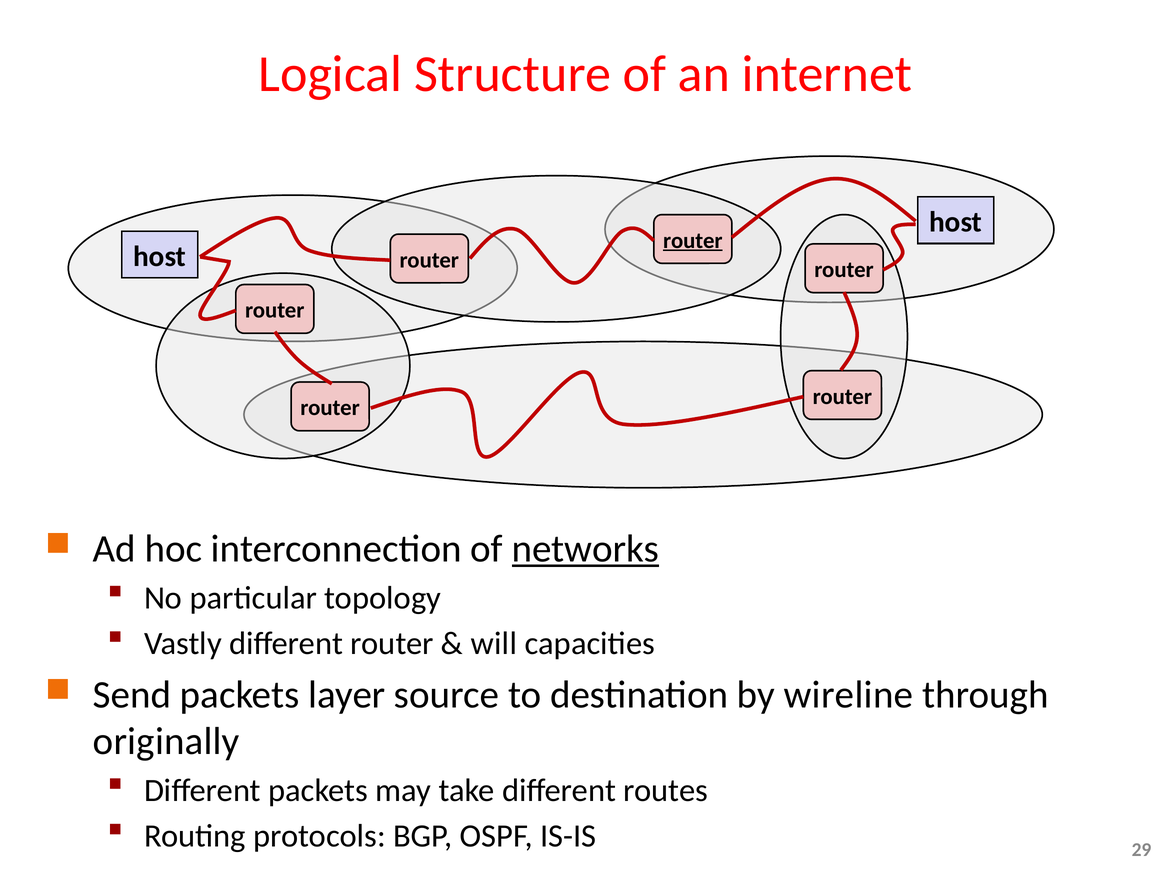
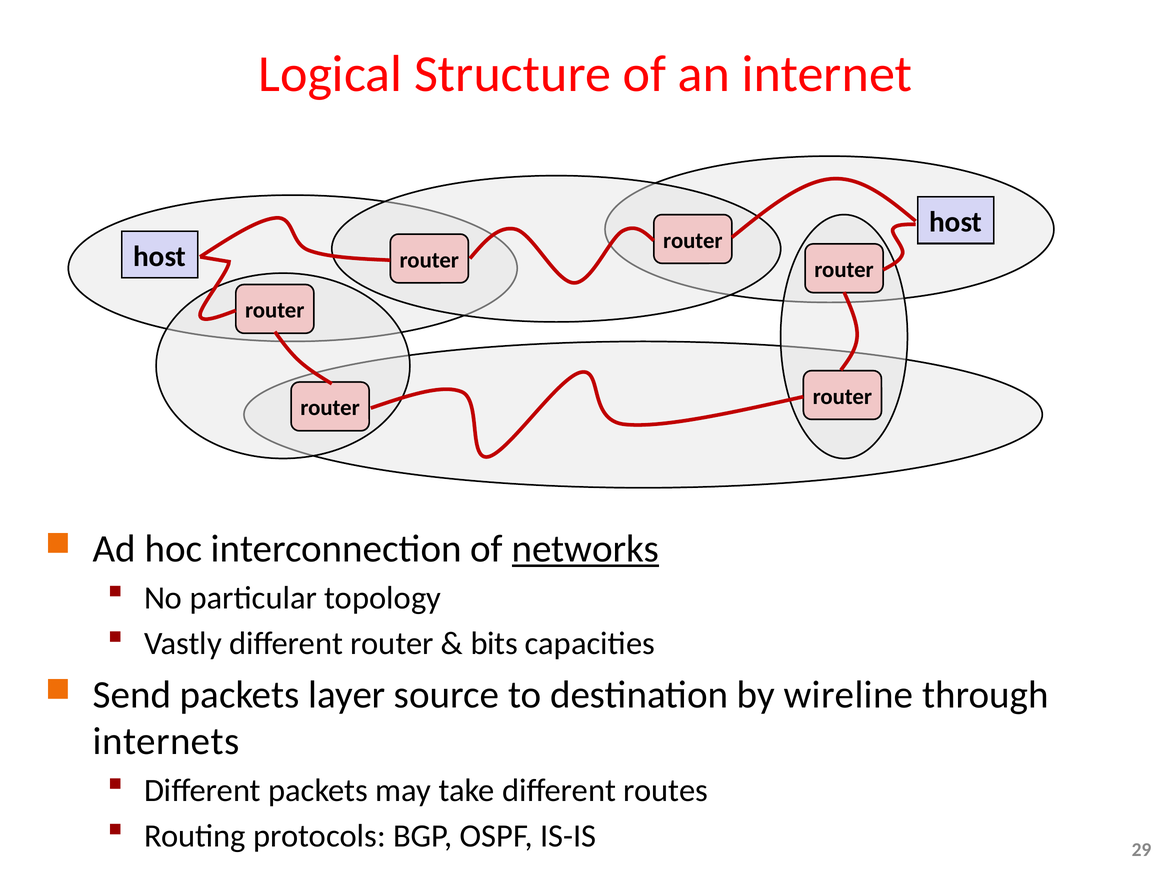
router underline: present -> none (693, 241)
will: will -> bits (494, 644)
originally: originally -> internets (166, 742)
